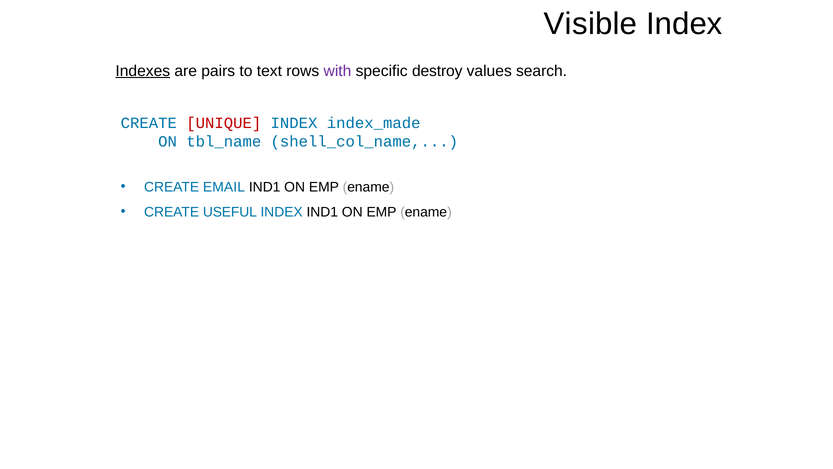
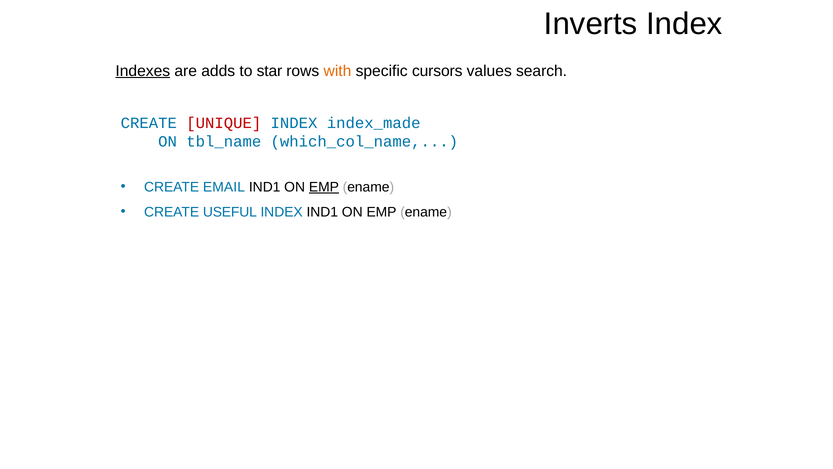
Visible: Visible -> Inverts (591, 24)
pairs: pairs -> adds (218, 71)
text: text -> star (269, 71)
with colour: purple -> orange (337, 71)
destroy: destroy -> cursors (437, 71)
shell_col_name: shell_col_name -> which_col_name (364, 142)
EMP underline: none -> present (324, 187)
